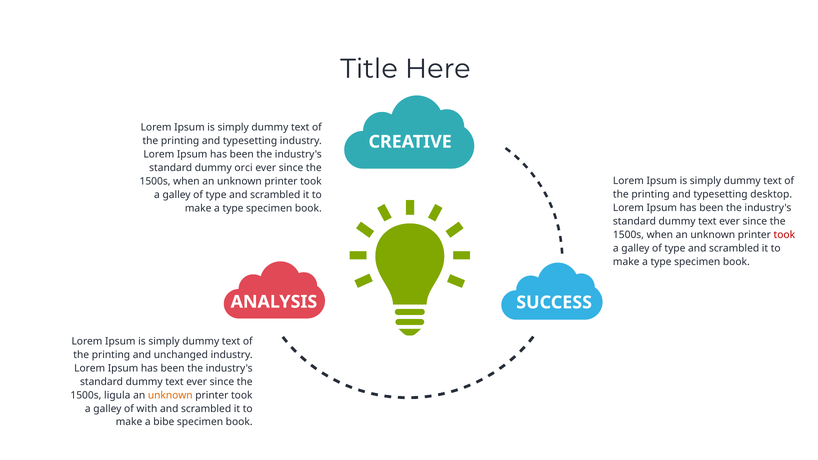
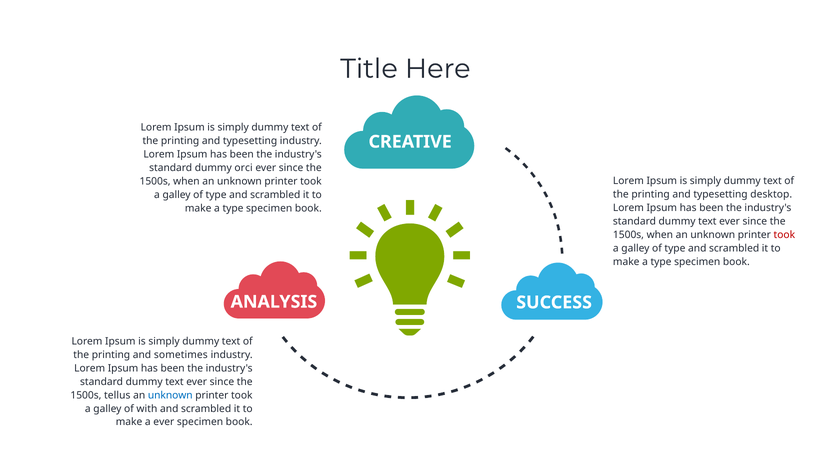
unchanged: unchanged -> sometimes (181, 355)
ligula: ligula -> tellus (117, 395)
unknown colour: orange -> blue (170, 395)
a bibe: bibe -> ever (164, 422)
